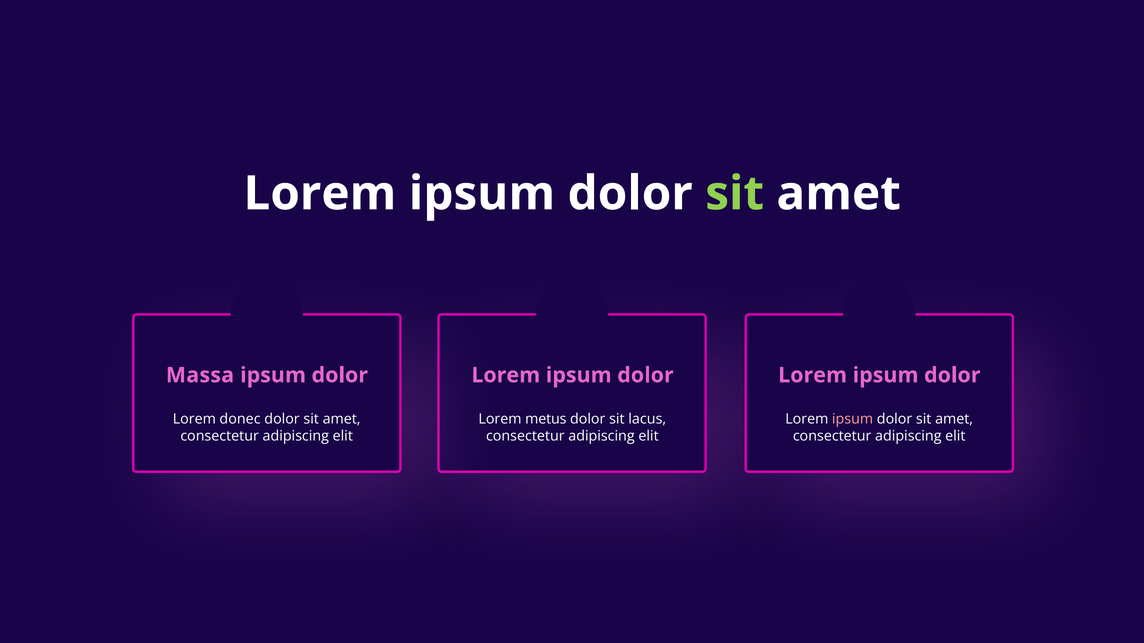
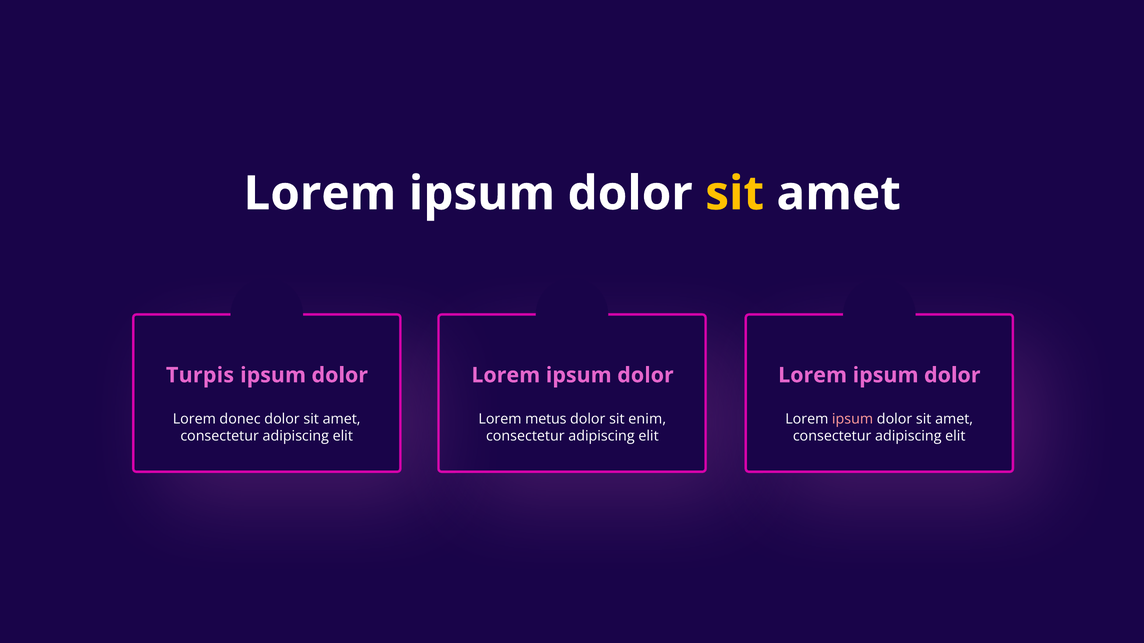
sit colour: light green -> yellow (735, 194)
Massa: Massa -> Turpis (200, 376)
lacus: lacus -> enim (647, 419)
